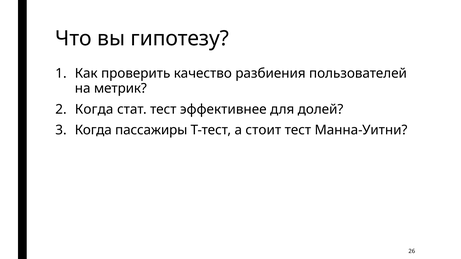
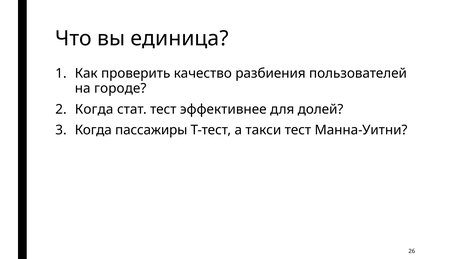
гипотезу: гипотезу -> единица (180, 39)
метрик: метрик -> городе (120, 89)
стоит: стоит -> такси (263, 130)
